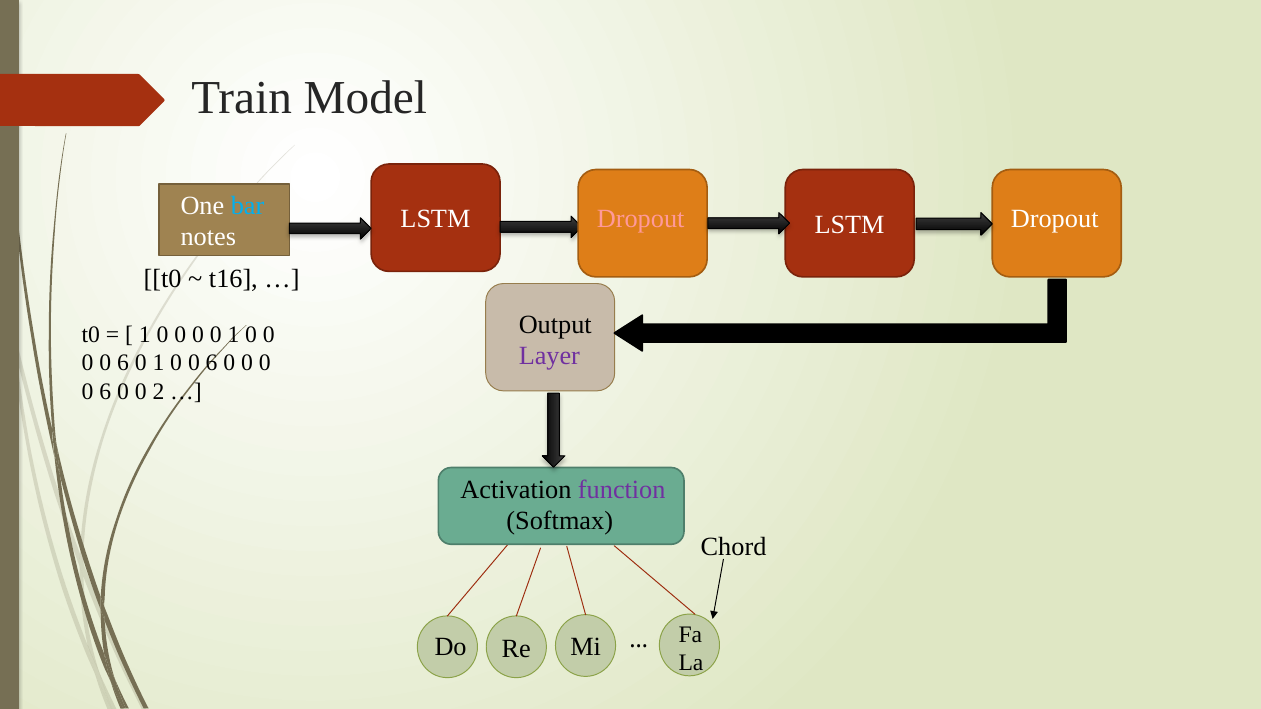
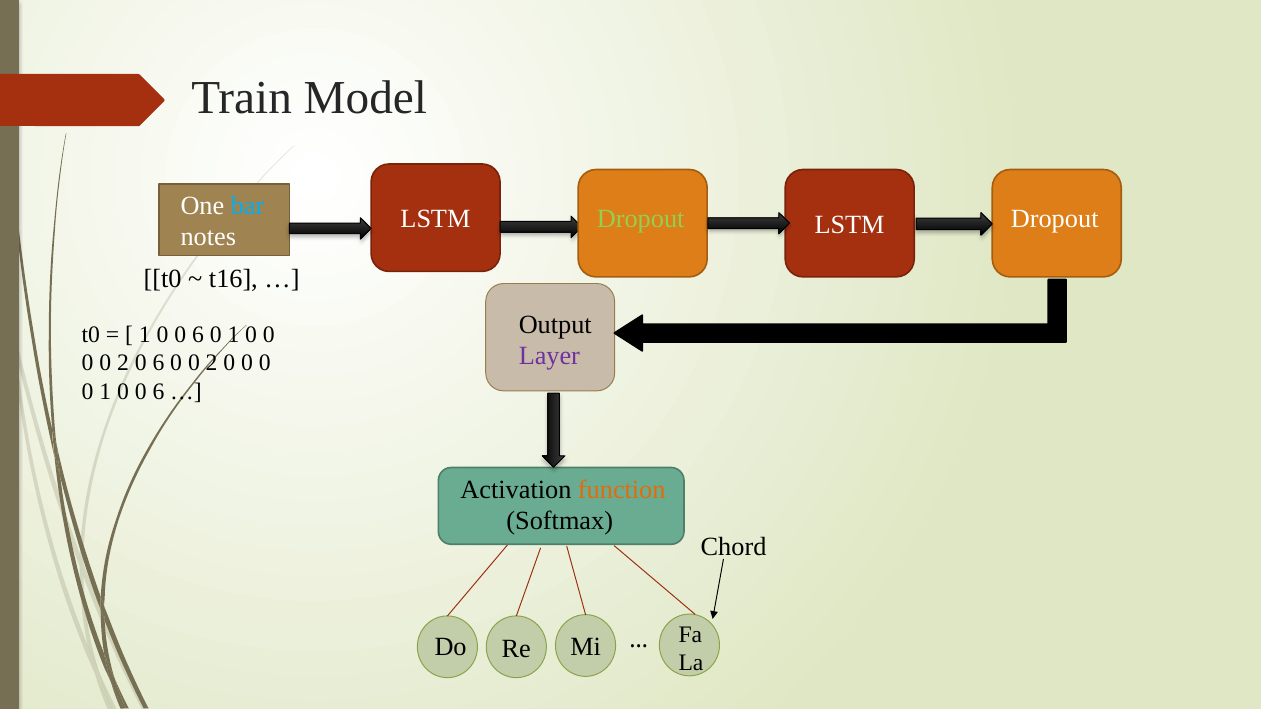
Dropout colour: pink -> light green (641, 219)
0: 0 -> 6 (198, 335)
6: 6 -> 2 (123, 363)
1: 1 -> 6 (158, 363)
6: 6 -> 2 (212, 363)
6: 6 -> 1 (105, 392)
2: 2 -> 6 (158, 392)
function colour: purple -> orange (622, 490)
